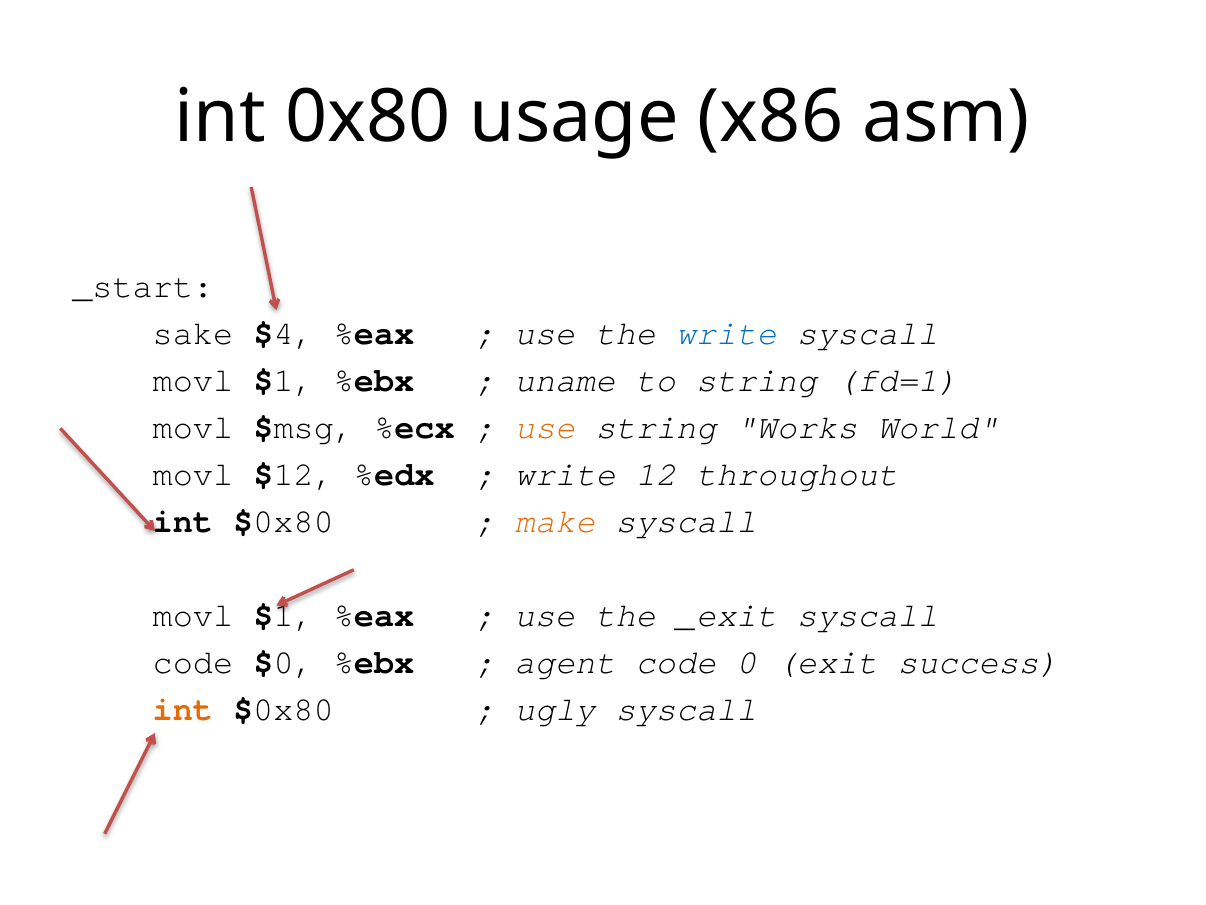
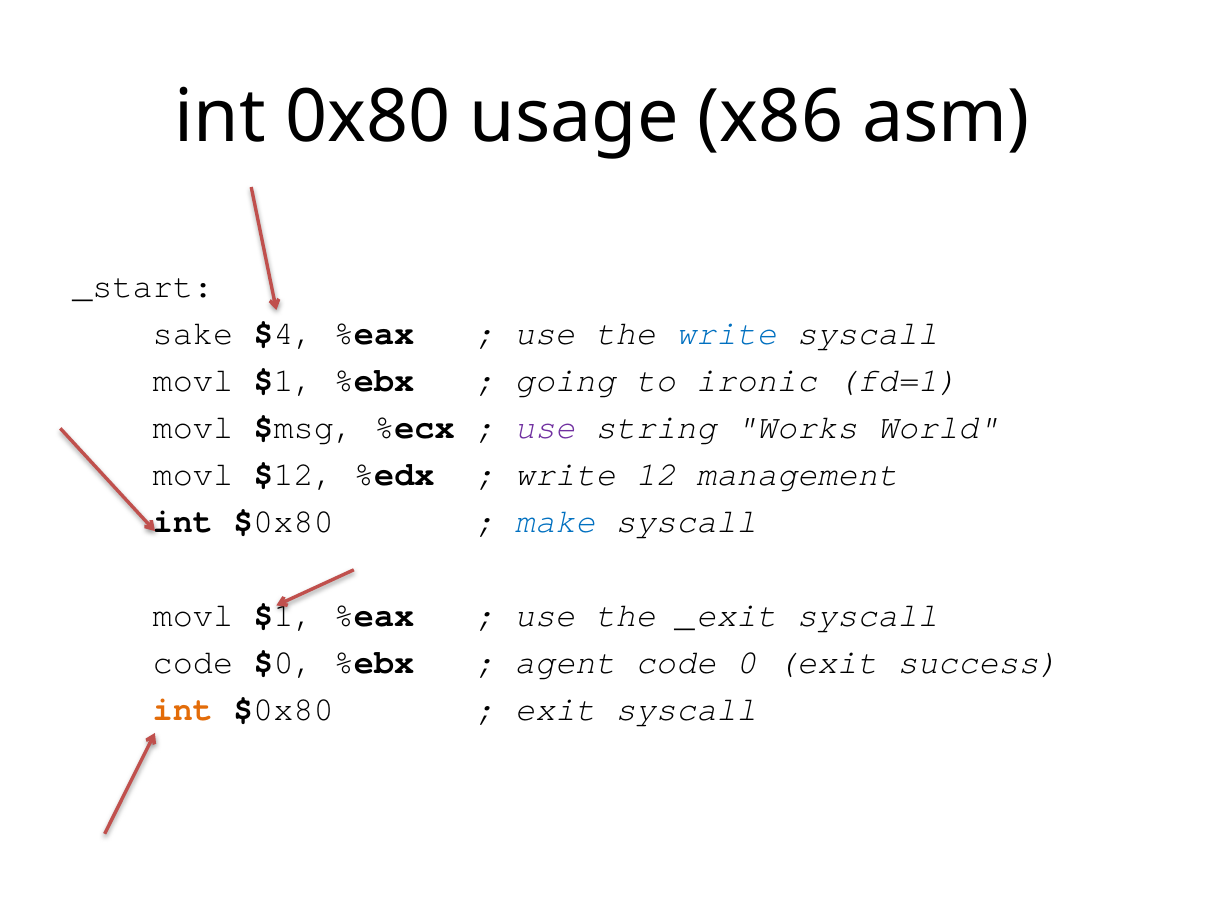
uname: uname -> going (565, 380)
to string: string -> ironic (757, 380)
use colour: orange -> purple (545, 427)
throughout: throughout -> management (797, 474)
make colour: orange -> blue (555, 521)
ugly: ugly -> exit (555, 709)
